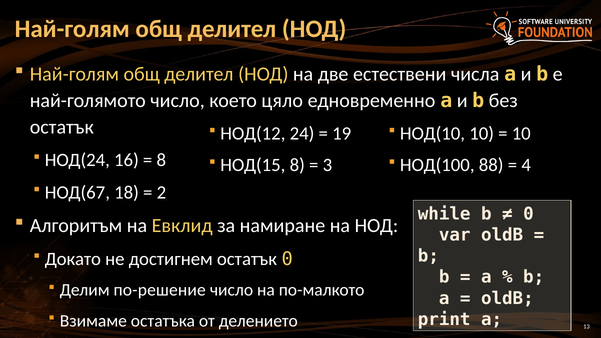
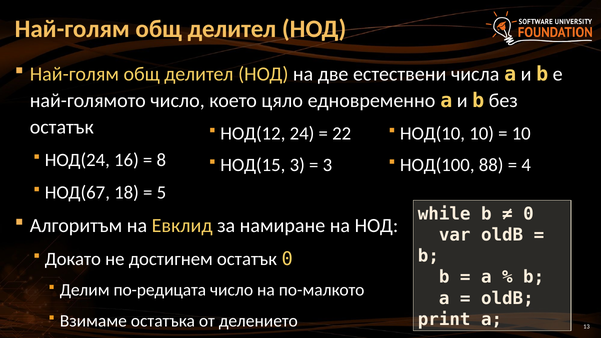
19: 19 -> 22 (342, 134)
НОД(15 8: 8 -> 3 (297, 165)
2: 2 -> 5 (161, 193)
по-решение: по-решение -> по-редицата (160, 290)
